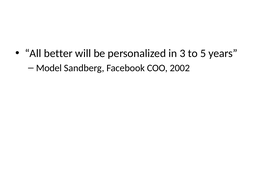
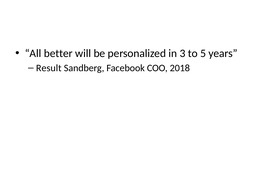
Model: Model -> Result (49, 68)
2002: 2002 -> 2018 (180, 68)
